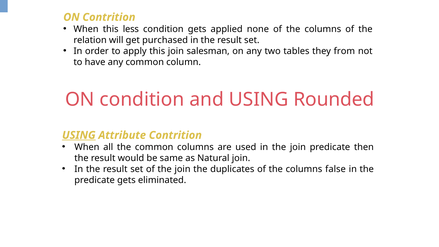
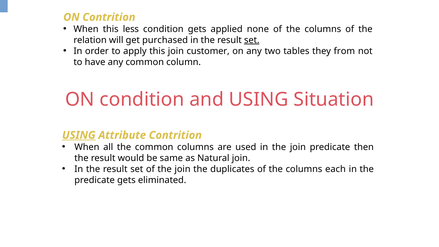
set underline: none -> present (252, 40)
salesman: salesman -> customer (208, 51)
Rounded: Rounded -> Situation (334, 100)
false: false -> each (335, 169)
